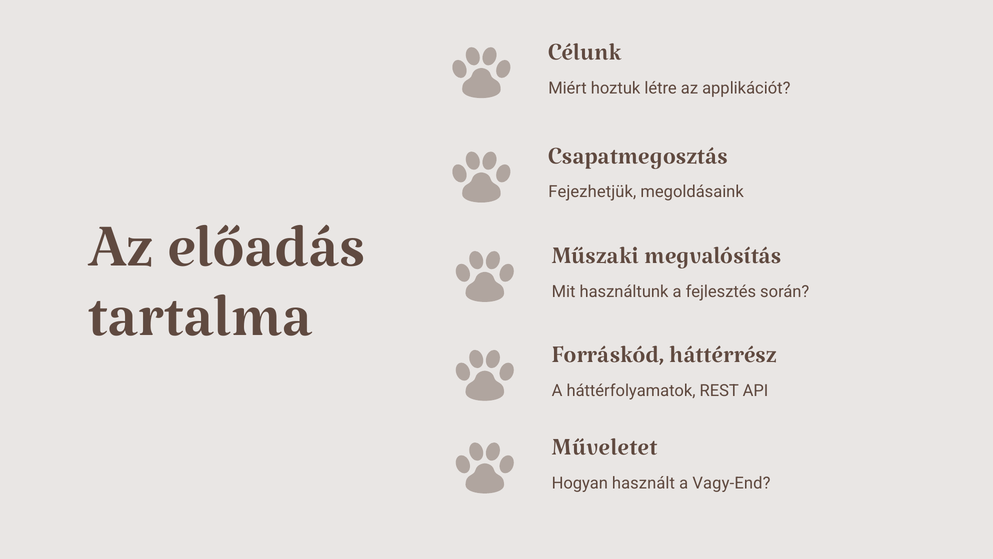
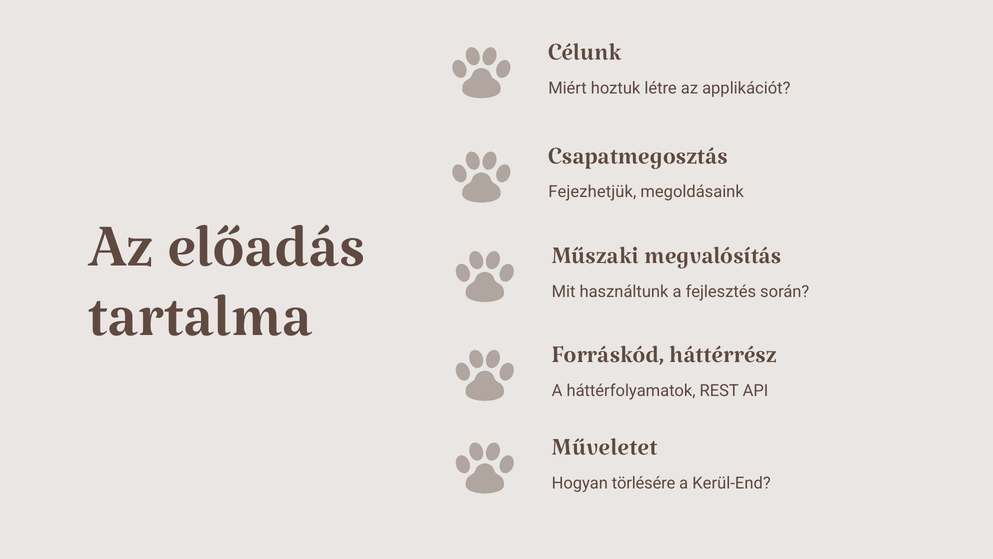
használt: használt -> törlésére (644, 483)
Vagy-End: Vagy-End -> Kerül-End (732, 483)
